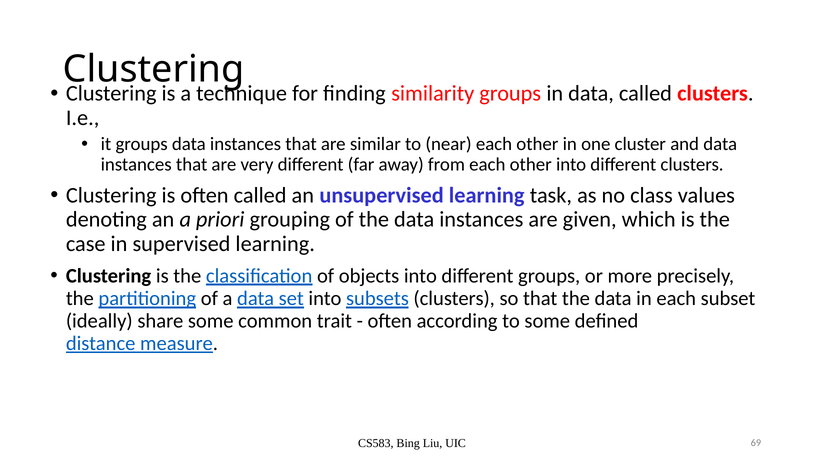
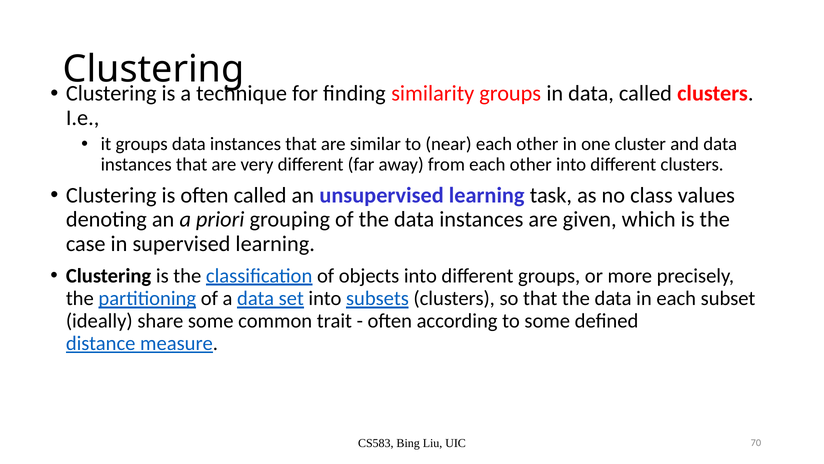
69: 69 -> 70 (756, 443)
